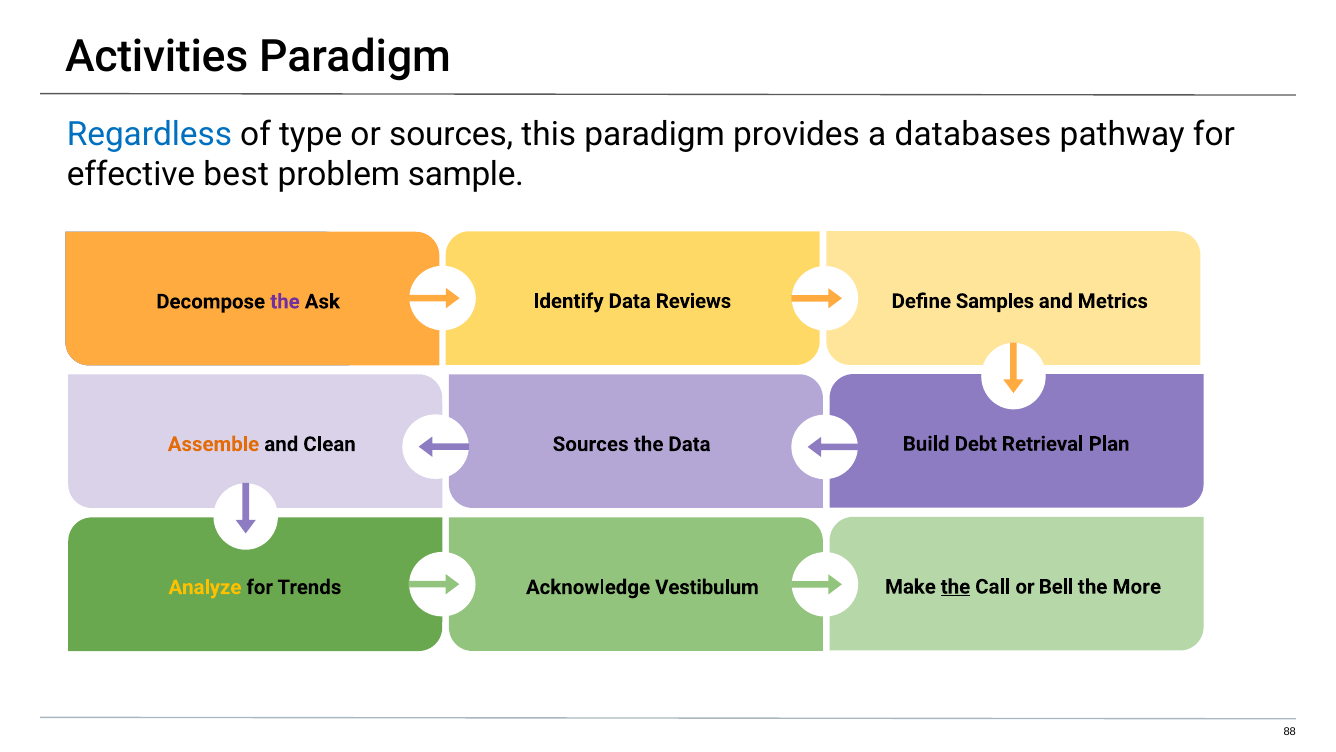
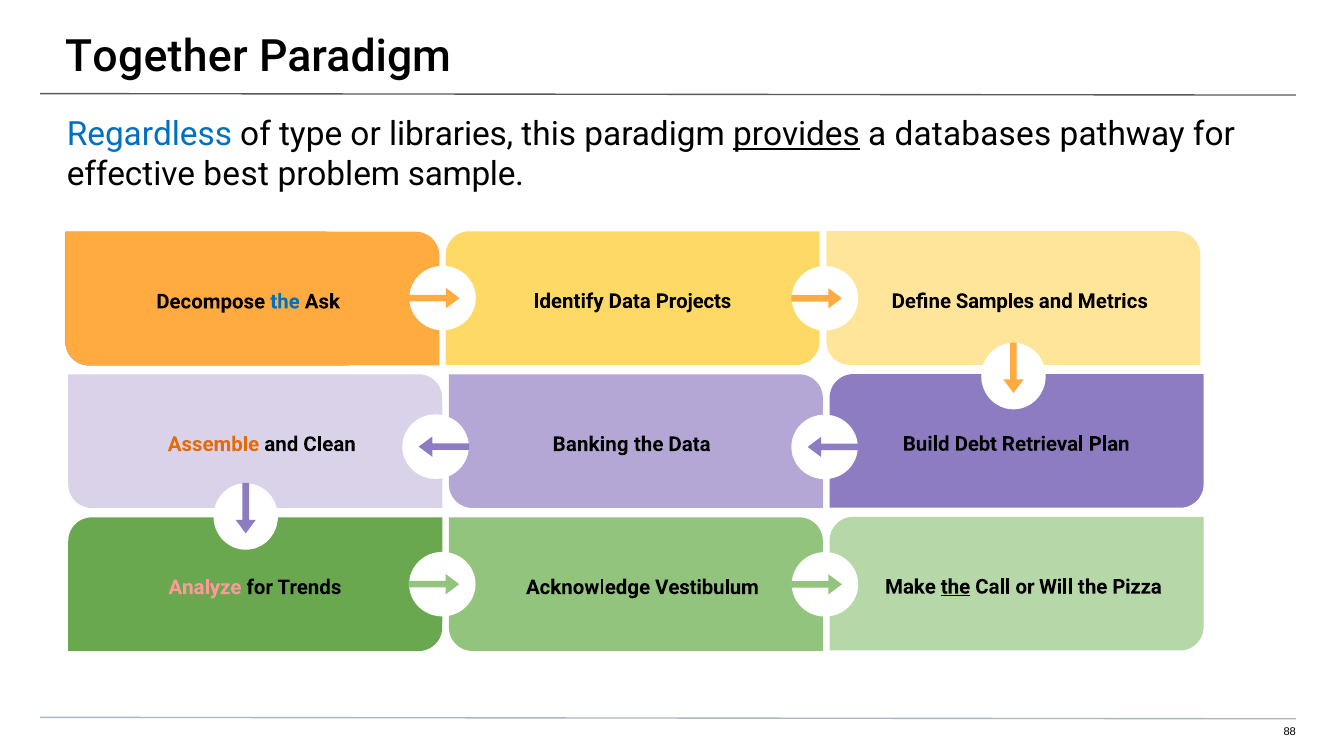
Activities: Activities -> Together (156, 57)
or sources: sources -> libraries (451, 135)
provides underline: none -> present (797, 135)
the colour: purple -> blue (285, 301)
Reviews: Reviews -> Projects (694, 301)
Clean Sources: Sources -> Banking (591, 444)
Analyze colour: yellow -> pink (205, 587)
Bell: Bell -> Will (1056, 586)
More: More -> Pizza (1137, 586)
